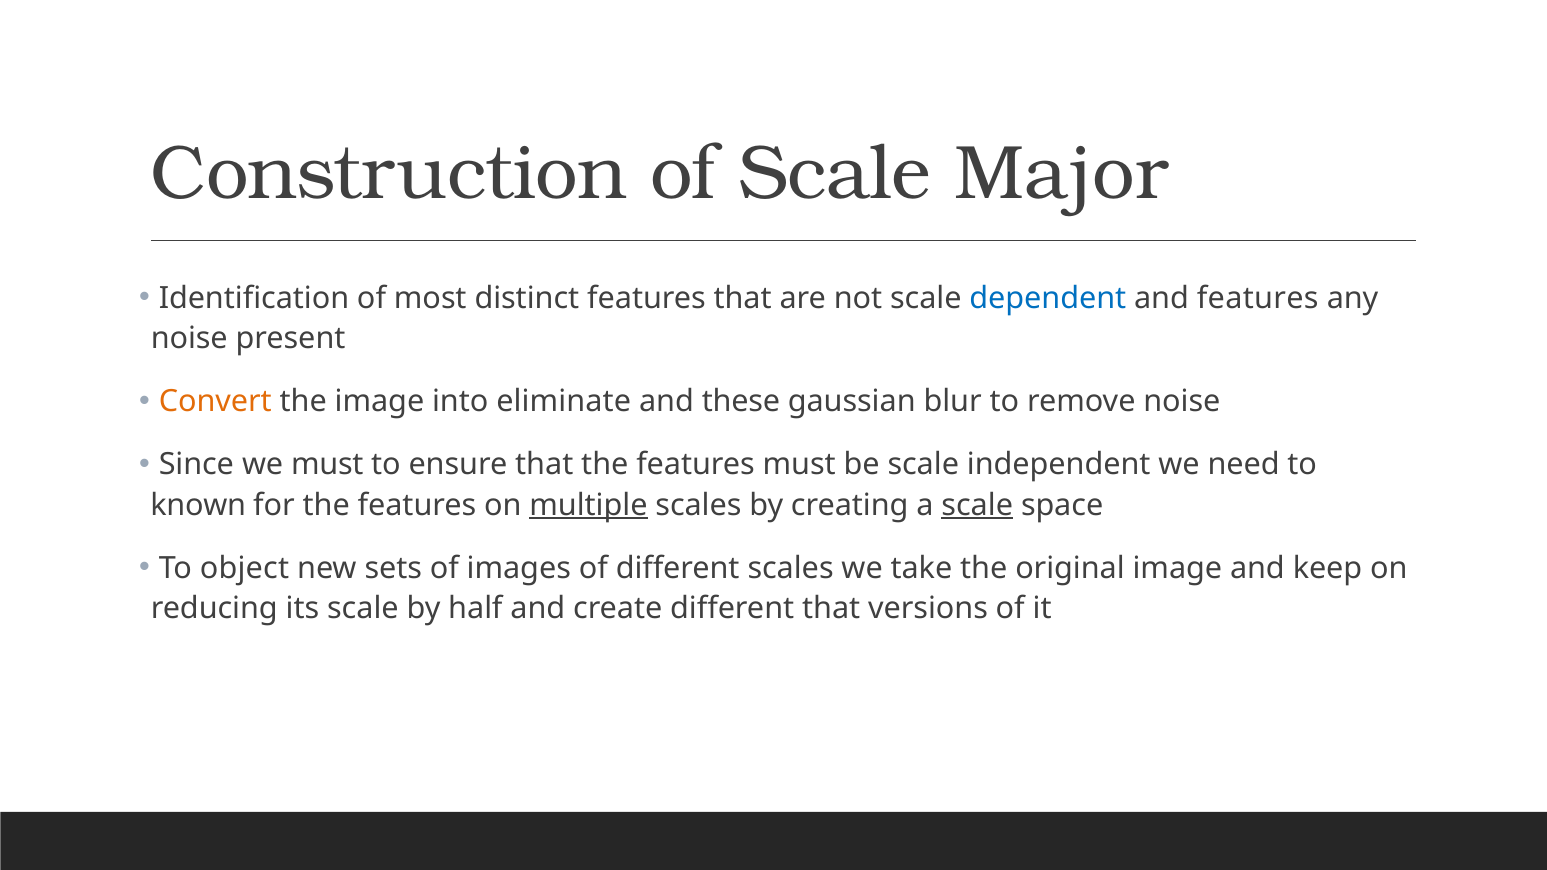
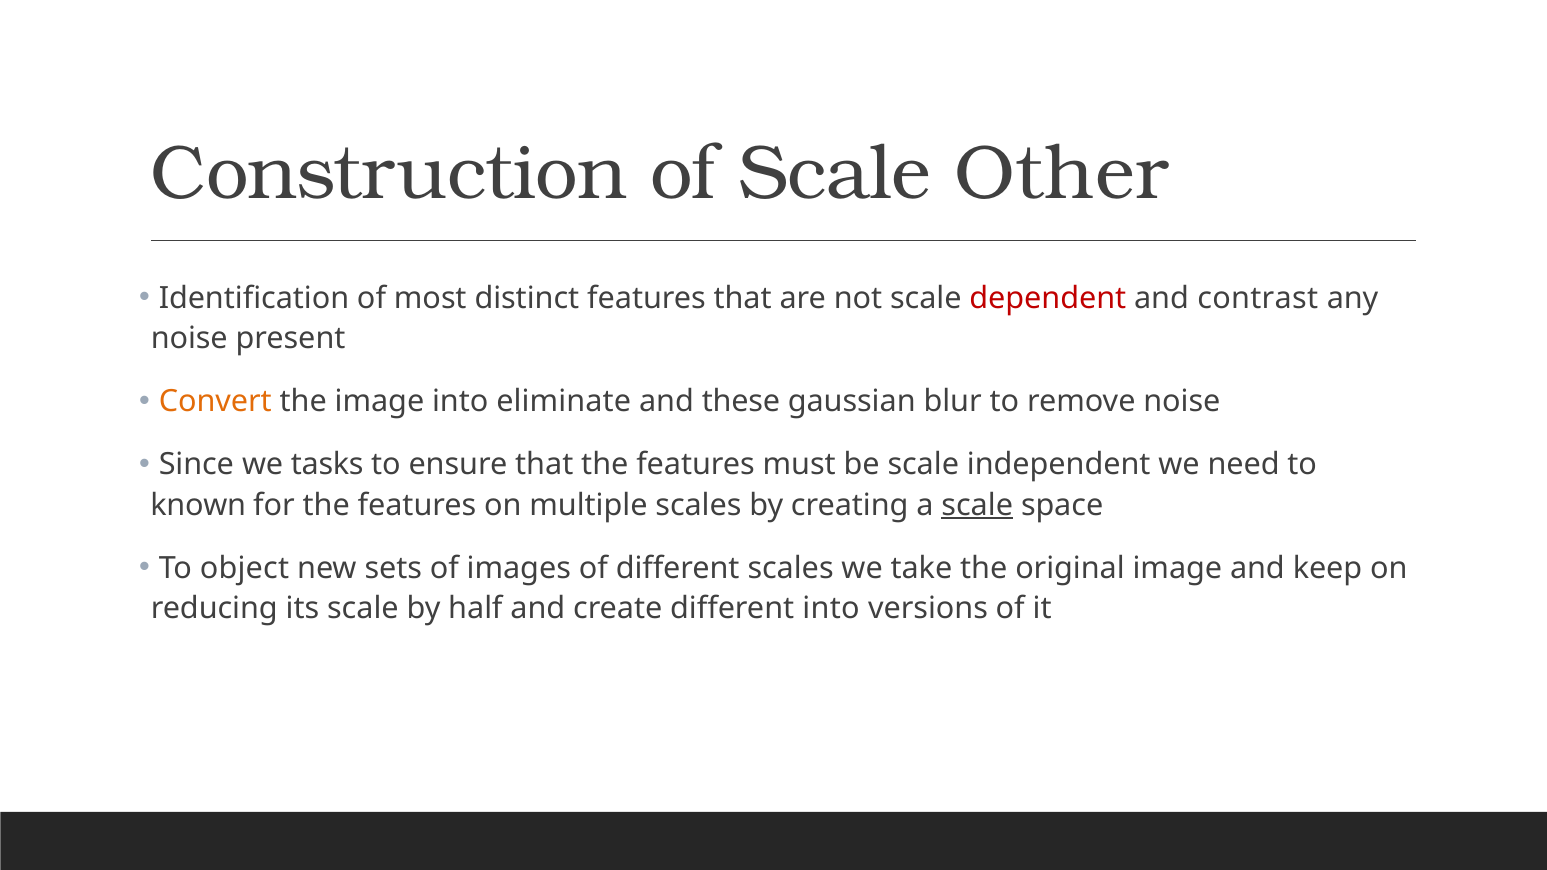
Major: Major -> Other (1062, 173)
dependent colour: blue -> red (1048, 299)
and features: features -> contrast (1258, 299)
we must: must -> tasks (327, 465)
multiple underline: present -> none (588, 505)
different that: that -> into (831, 608)
